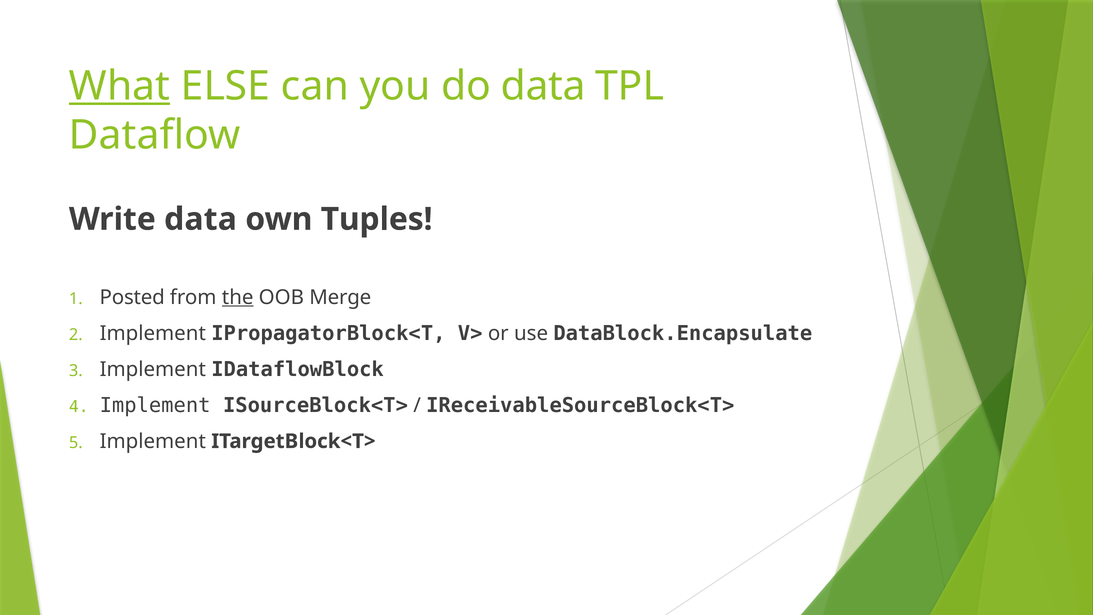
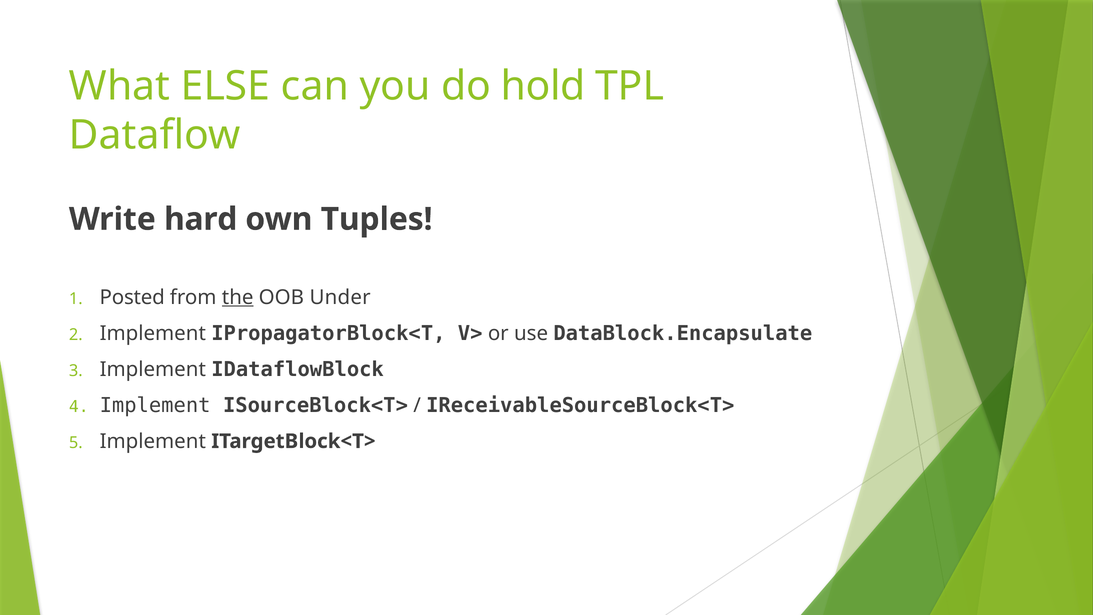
What underline: present -> none (119, 86)
do data: data -> hold (543, 86)
Write data: data -> hard (201, 219)
Merge: Merge -> Under (340, 297)
